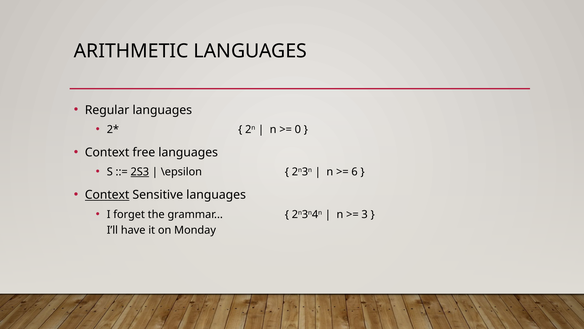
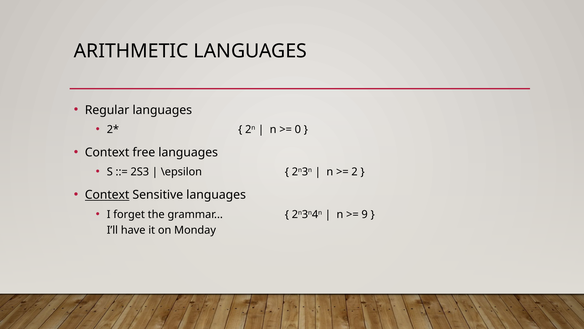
2S3 underline: present -> none (140, 172)
6: 6 -> 2 (355, 172)
3: 3 -> 9 (365, 214)
